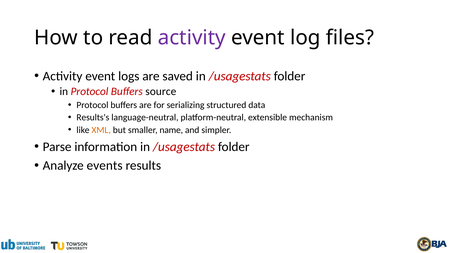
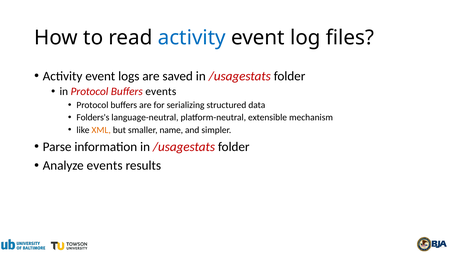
activity colour: purple -> blue (192, 38)
Buffers source: source -> events (161, 92)
Results's: Results's -> Folders's (93, 118)
